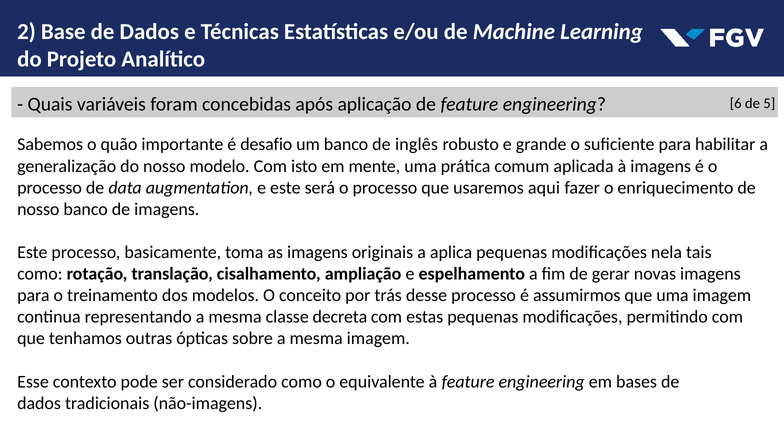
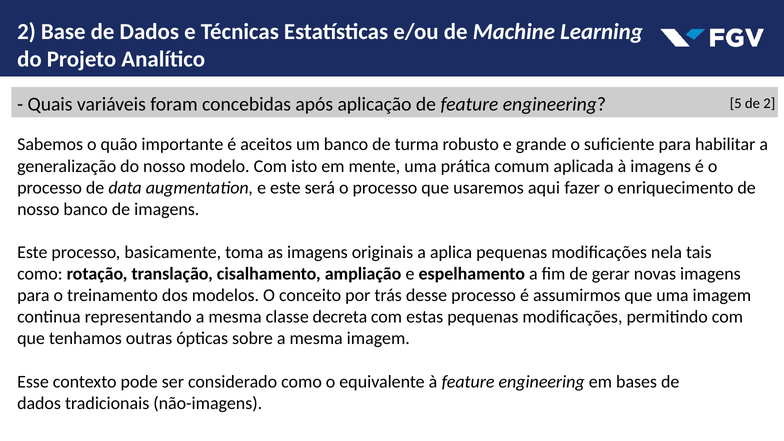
6: 6 -> 5 (736, 103)
de 5: 5 -> 2 (769, 103)
desafio: desafio -> aceitos (266, 145)
inglês: inglês -> turma (417, 145)
